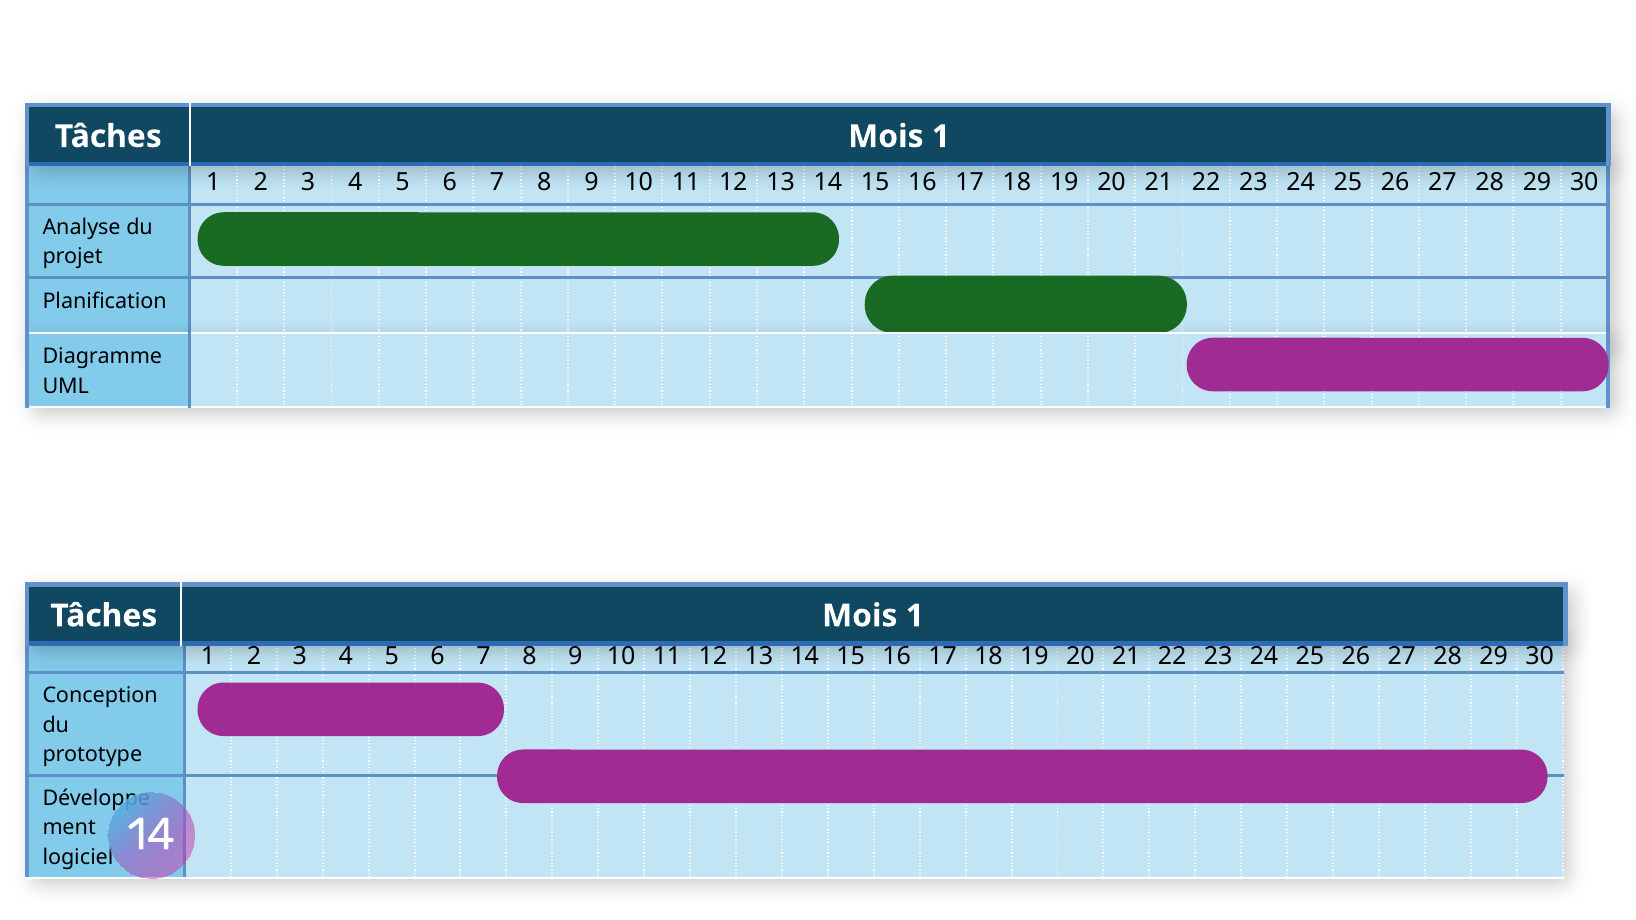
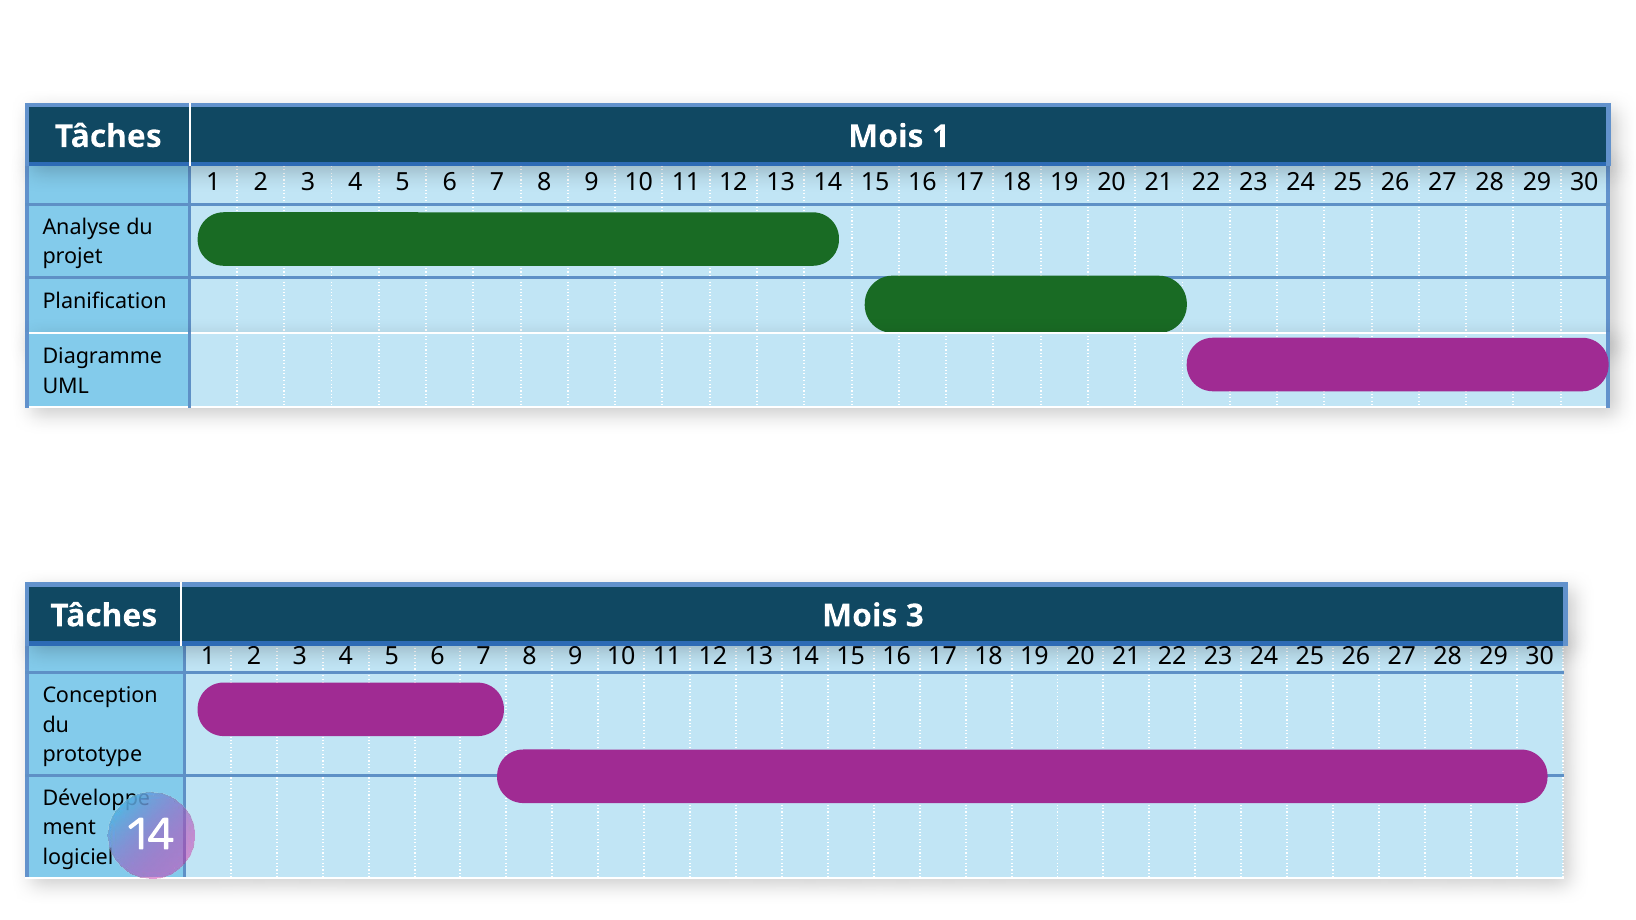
1: 1 -> 3 (915, 616)
